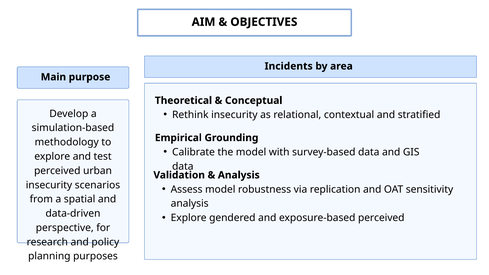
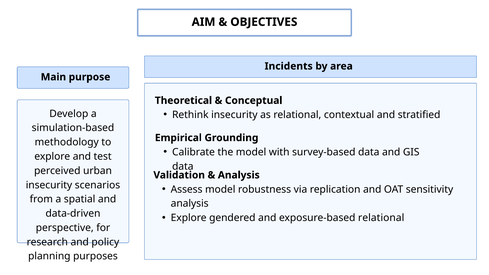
exposure-based perceived: perceived -> relational (381, 218)
